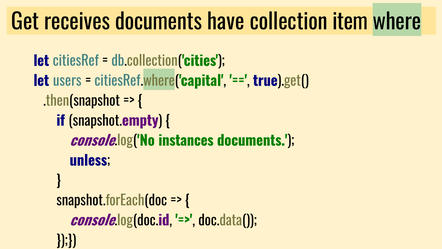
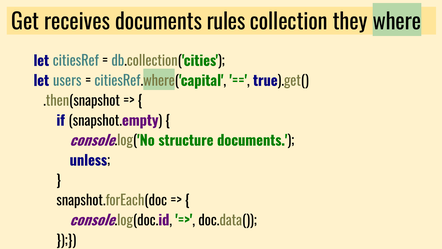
have: have -> rules (226, 22)
item: item -> they (350, 22)
instances: instances -> structure (186, 141)
